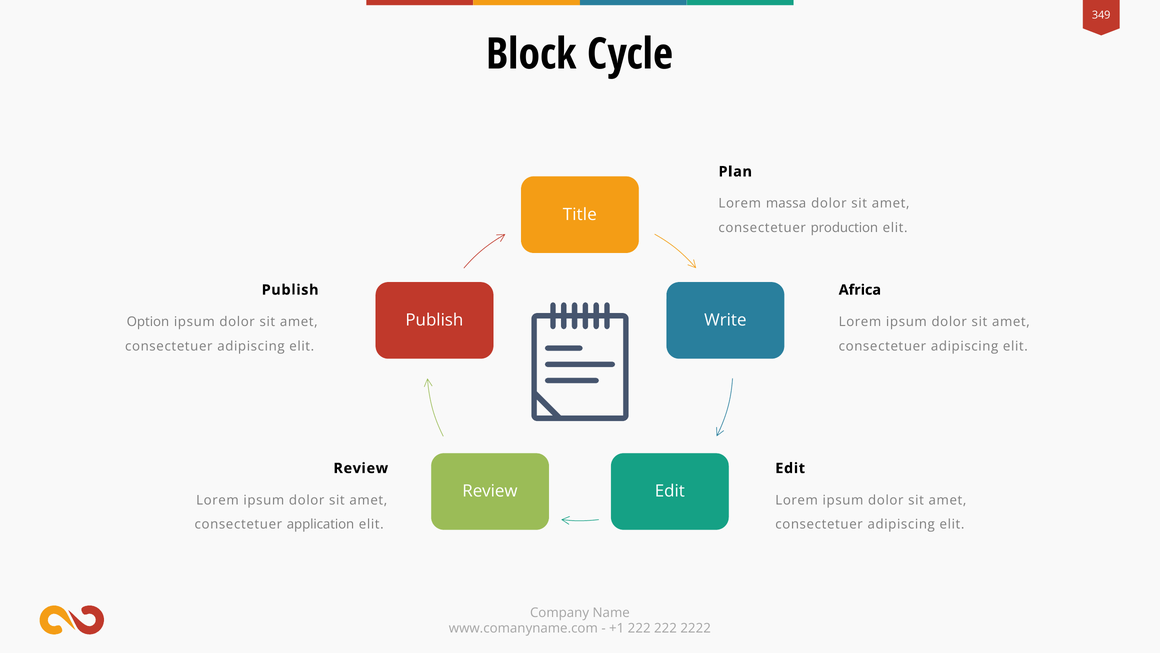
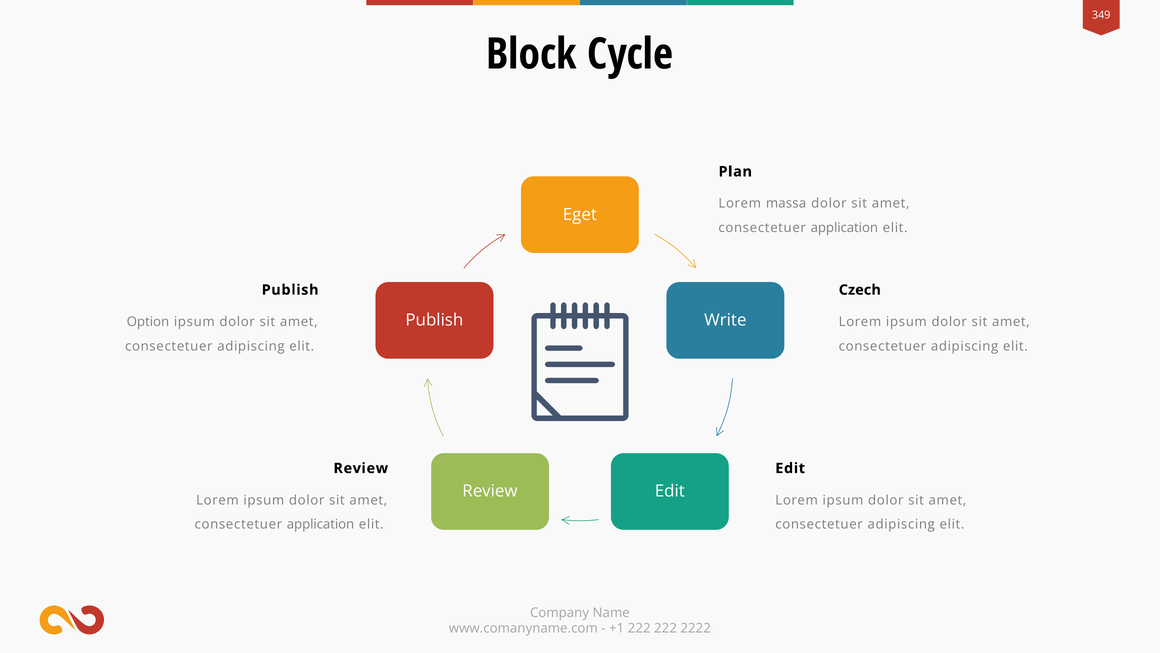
Title: Title -> Eget (580, 214)
production: production -> application (844, 228)
Africa: Africa -> Czech (860, 290)
